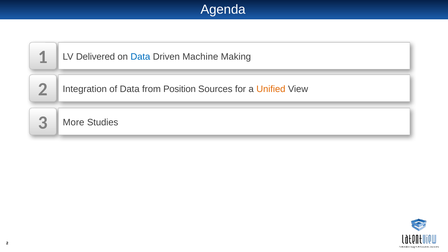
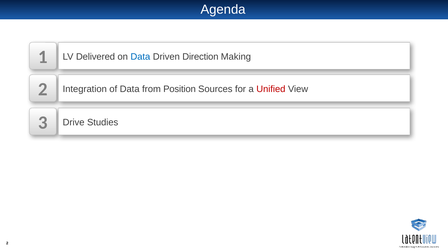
Machine: Machine -> Direction (200, 57)
Unified colour: orange -> red (271, 89)
More: More -> Drive (74, 122)
